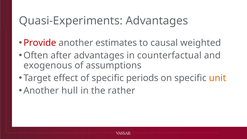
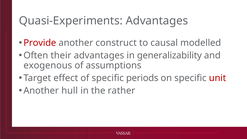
estimates: estimates -> construct (116, 43)
weighted: weighted -> modelled (201, 43)
after: after -> their (61, 55)
counterfactual: counterfactual -> generalizability (169, 55)
unit colour: orange -> red (218, 78)
